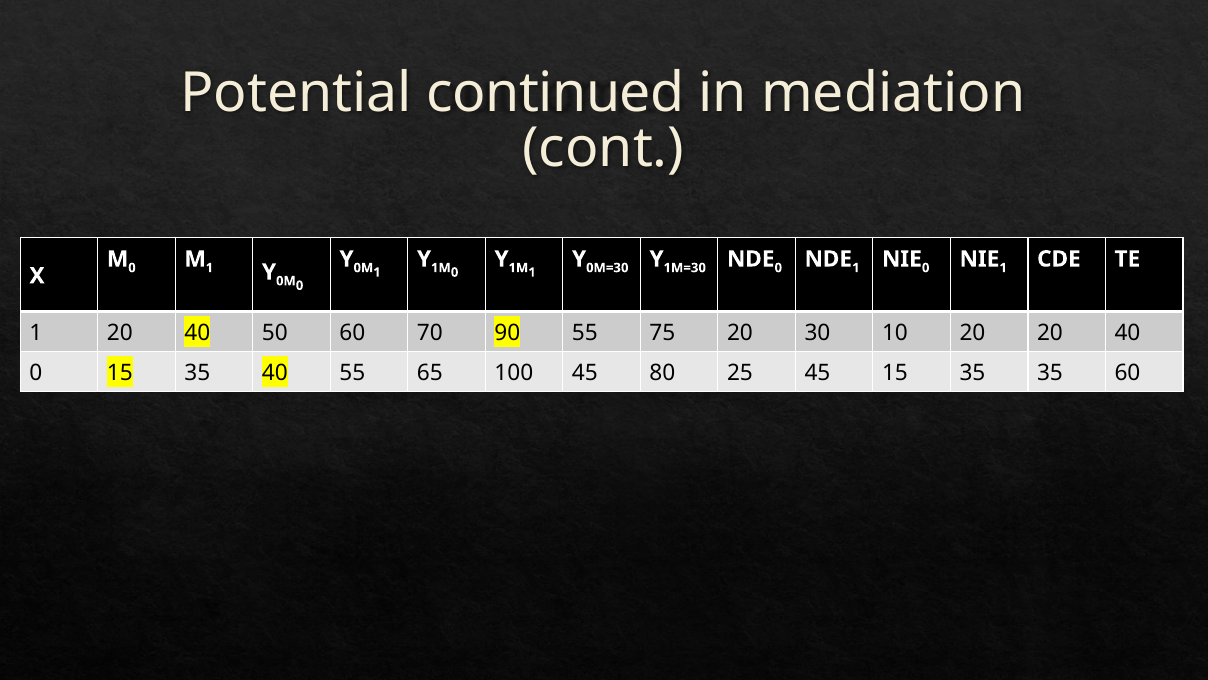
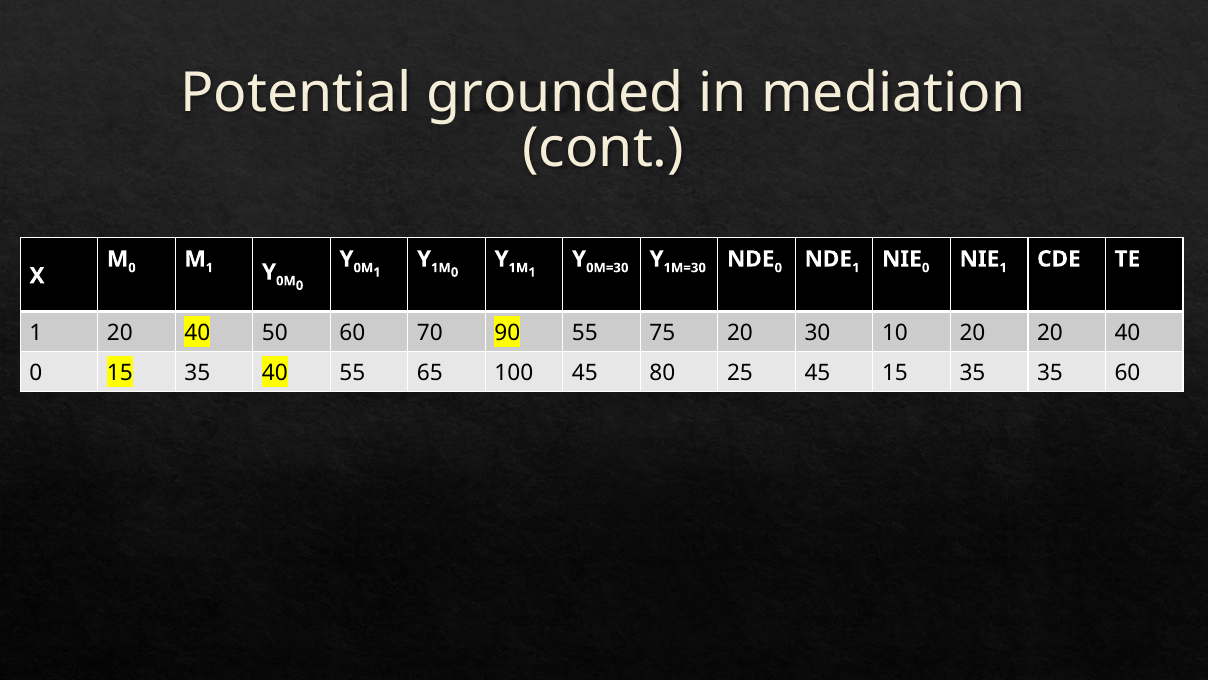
continued: continued -> grounded (555, 94)
